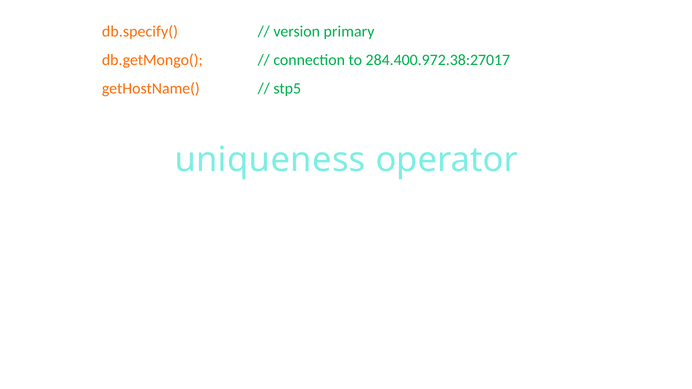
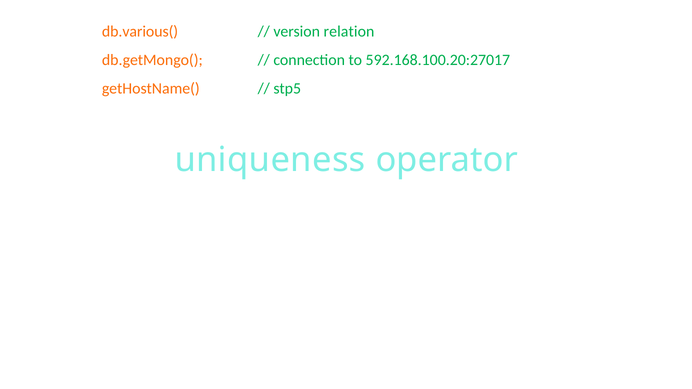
db.specify(: db.specify( -> db.various( (140, 31)
primary: primary -> relation (349, 31)
284.400.972.38:27017: 284.400.972.38:27017 -> 592.168.100.20:27017 (438, 60)
